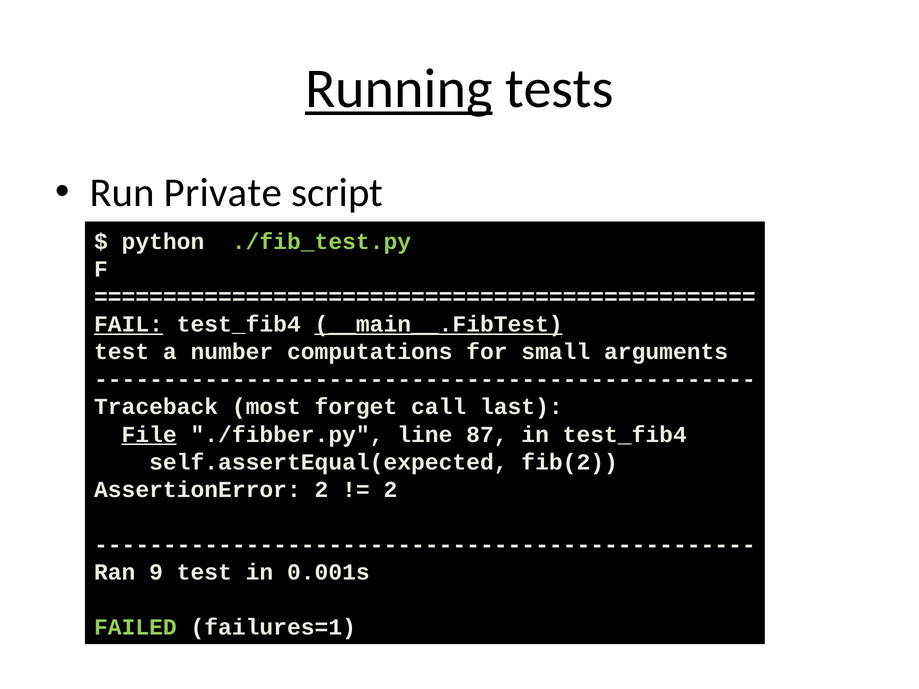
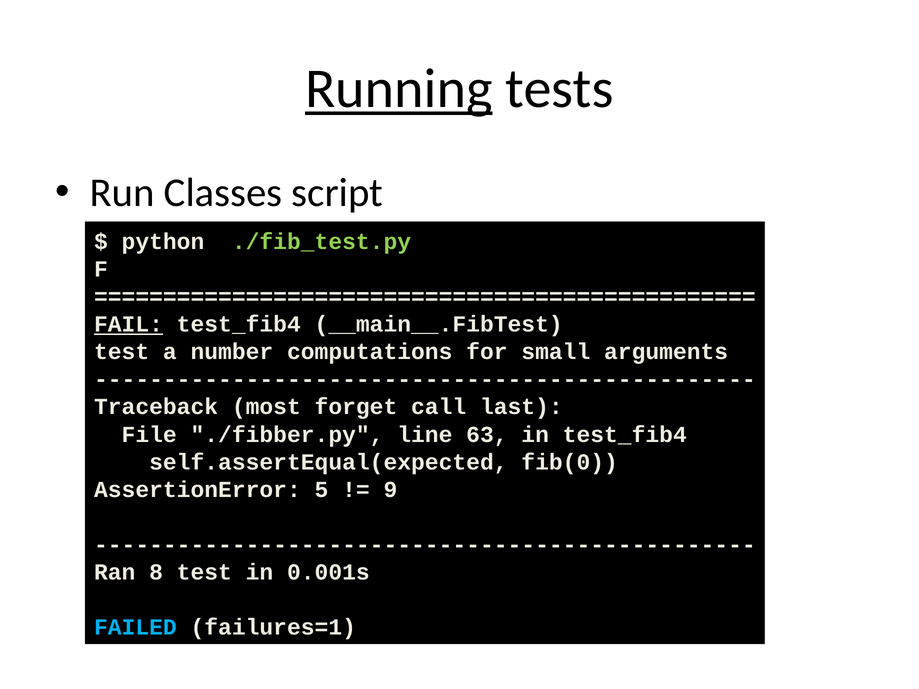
Private: Private -> Classes (223, 193)
__main__.FibTest underline: present -> none (439, 324)
File underline: present -> none (149, 435)
87: 87 -> 63 (487, 435)
fib(2: fib(2 -> fib(0 (570, 462)
AssertionError 2: 2 -> 5 (321, 490)
2: 2 -> 9 (390, 490)
9: 9 -> 8 (156, 572)
FAILED colour: light green -> light blue (135, 628)
